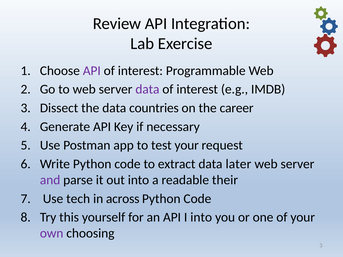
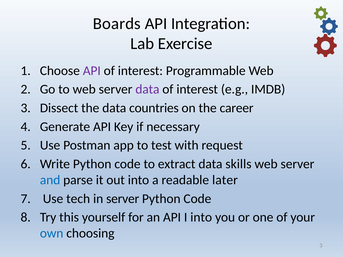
Review: Review -> Boards (117, 24)
test your: your -> with (187, 145)
later: later -> skills (238, 164)
and colour: purple -> blue (50, 180)
their: their -> later (225, 180)
in across: across -> server (123, 199)
own colour: purple -> blue (52, 234)
